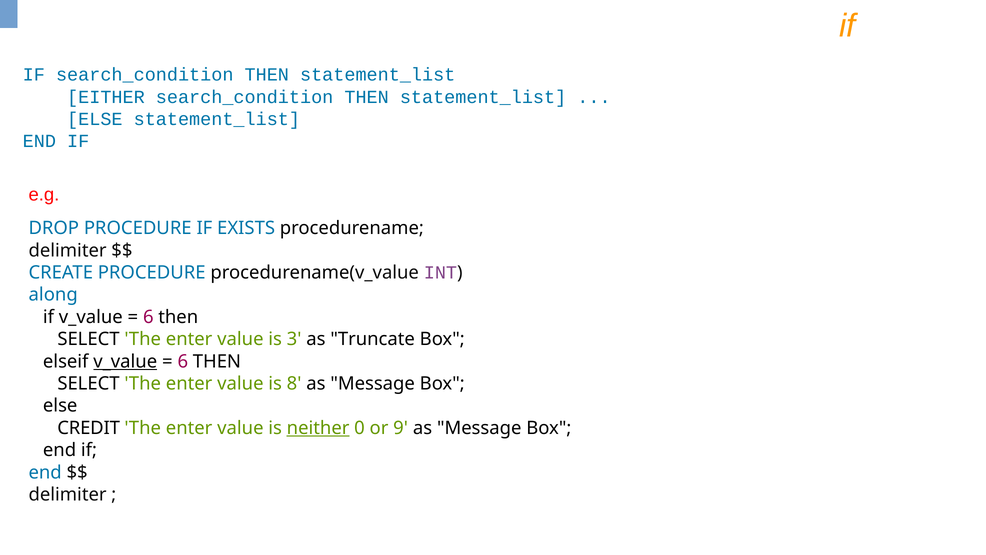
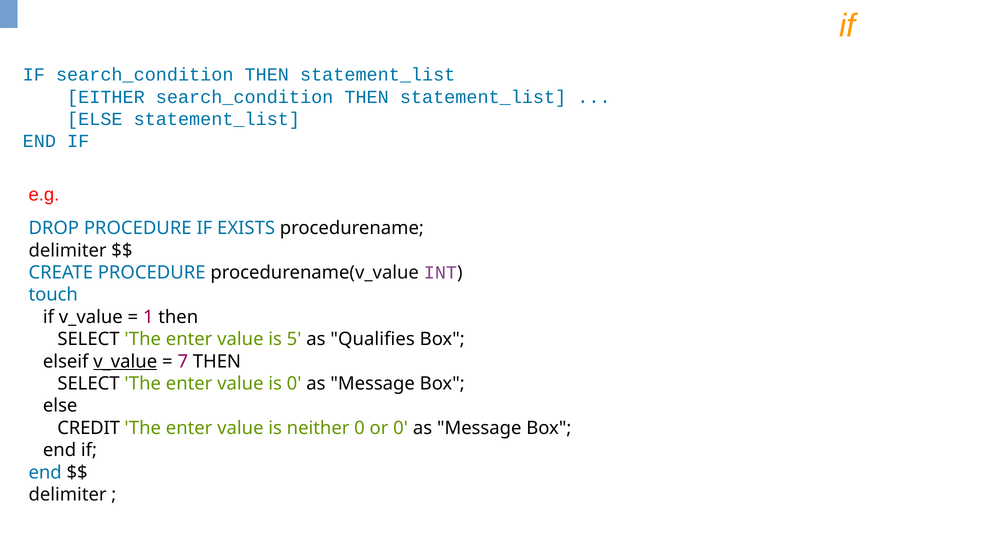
along: along -> touch (53, 295)
6: 6 -> 1 (148, 317)
3: 3 -> 5 (294, 339)
Truncate: Truncate -> Qualifies (373, 339)
6: 6 -> 7 (183, 361)
is 8: 8 -> 0 (294, 383)
neither underline: present -> none (318, 428)
or 9: 9 -> 0 (401, 428)
